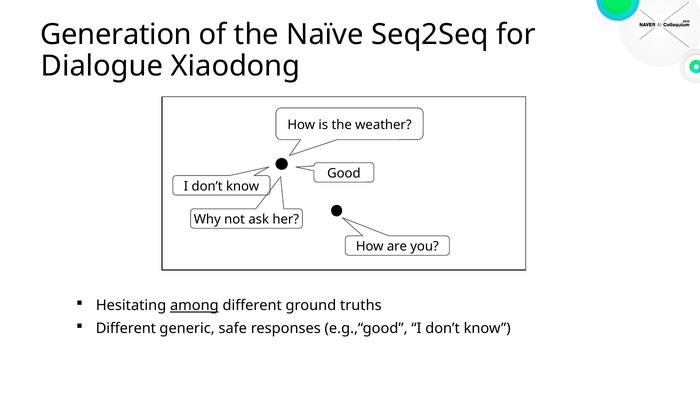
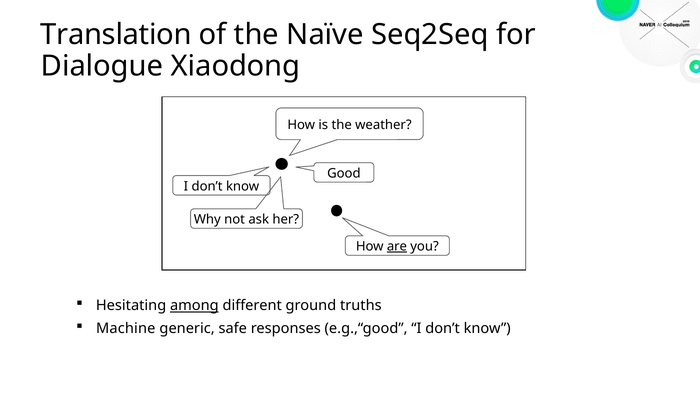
Generation: Generation -> Translation (116, 35)
are underline: none -> present (397, 246)
Different: Different -> Machine (126, 328)
